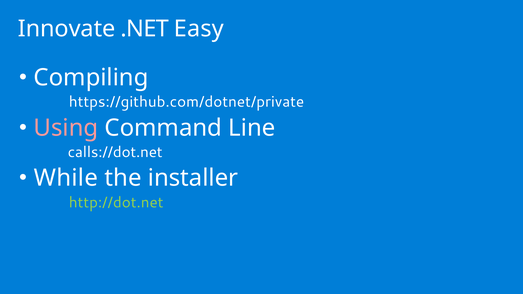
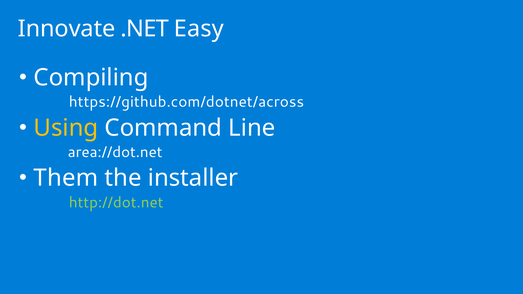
https://github.com/dotnet/private: https://github.com/dotnet/private -> https://github.com/dotnet/across (186, 102)
Using colour: pink -> yellow (66, 128)
calls://dot.net: calls://dot.net -> area://dot.net (115, 152)
While: While -> Them (66, 178)
